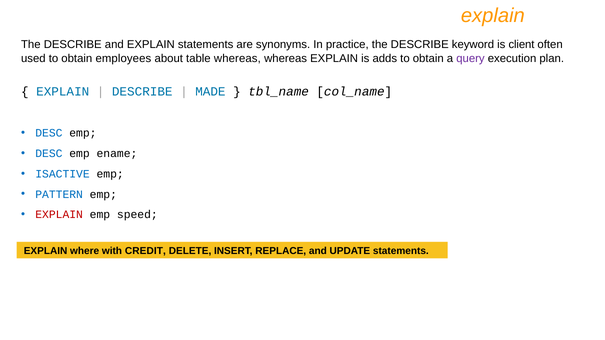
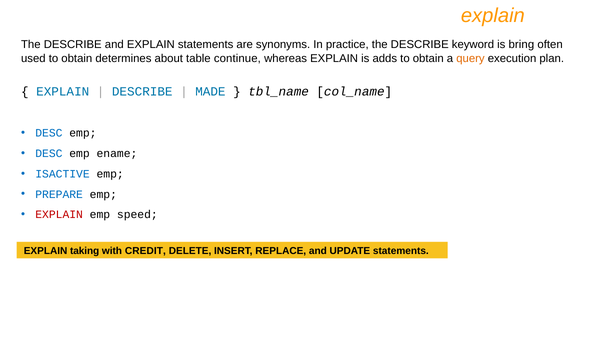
client: client -> bring (521, 45)
employees: employees -> determines (123, 58)
table whereas: whereas -> continue (237, 58)
query colour: purple -> orange (470, 58)
PATTERN: PATTERN -> PREPARE (59, 194)
where: where -> taking (85, 251)
